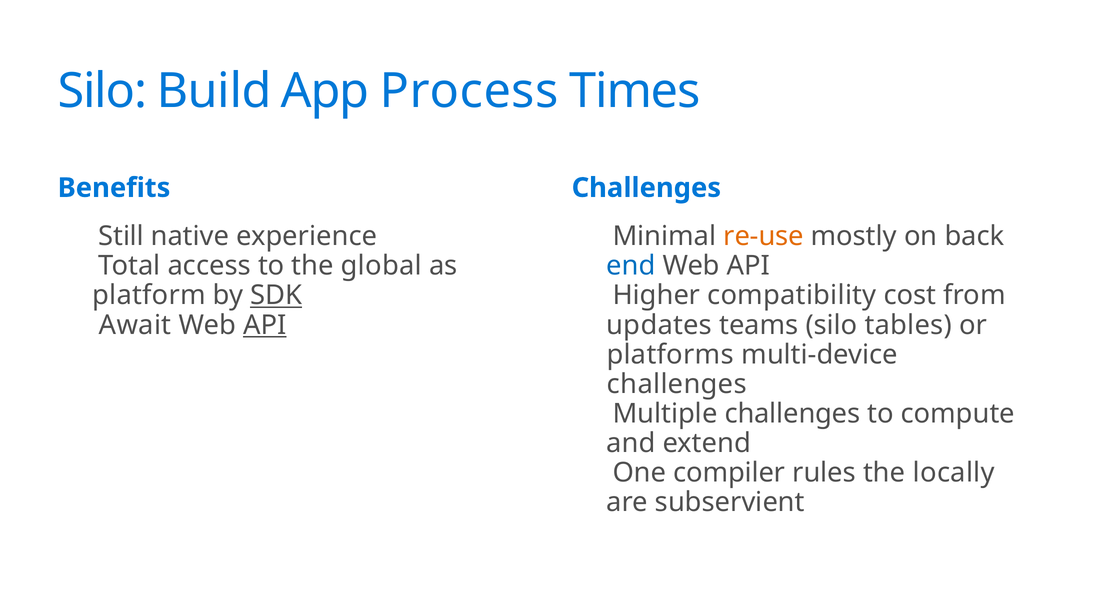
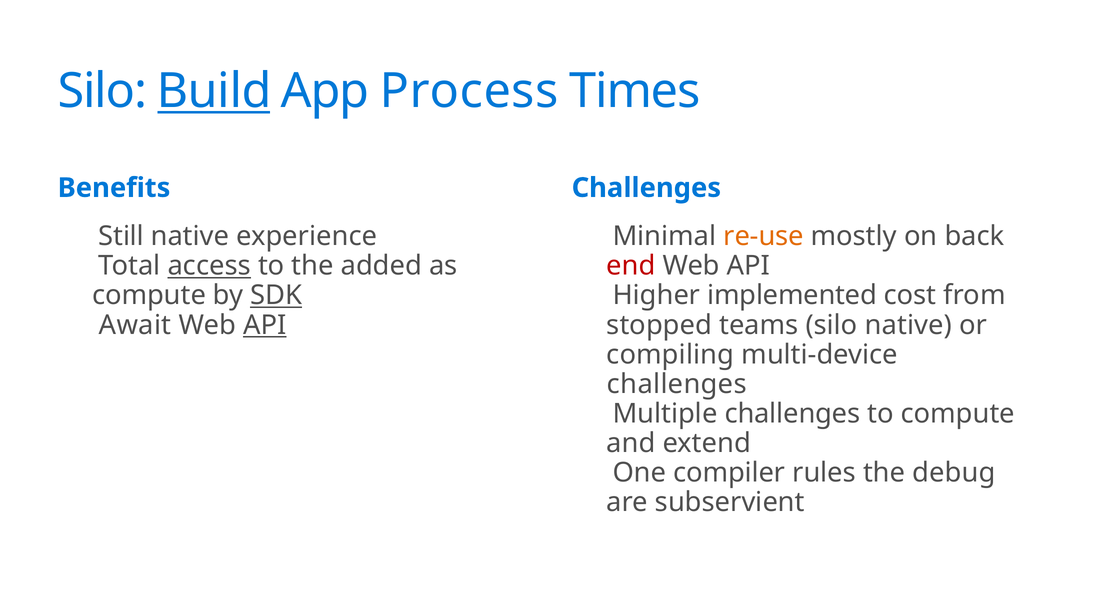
Build underline: none -> present (214, 91)
access underline: none -> present (209, 266)
global: global -> added (381, 266)
end colour: blue -> red (631, 266)
compatibility: compatibility -> implemented (792, 295)
platform: platform -> compute (149, 295)
updates: updates -> stopped (659, 325)
silo tables: tables -> native (908, 325)
platforms: platforms -> compiling (670, 354)
locally: locally -> debug (954, 473)
